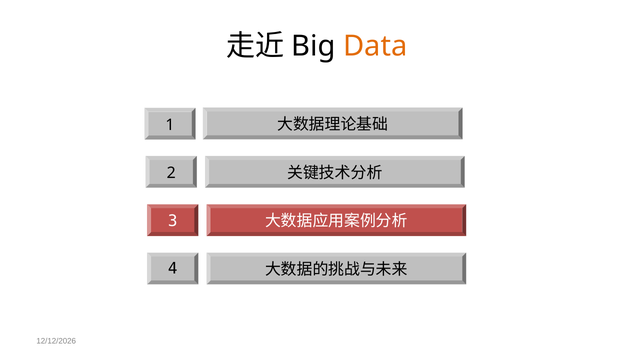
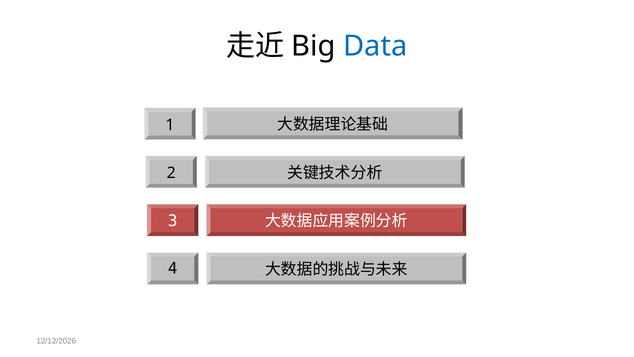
Data colour: orange -> blue (375, 46)
